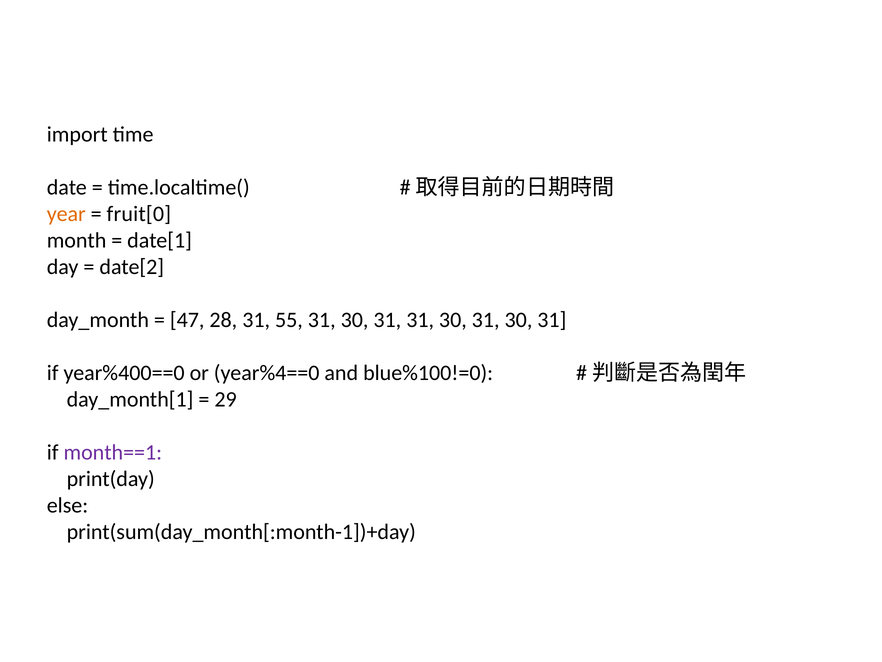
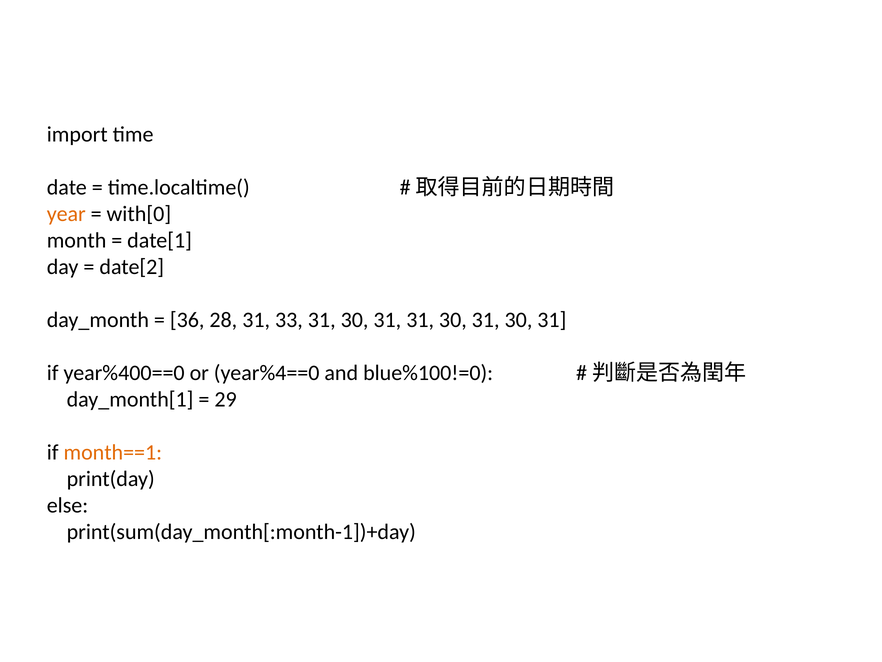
fruit[0: fruit[0 -> with[0 (139, 214)
47: 47 -> 36 (187, 320)
55: 55 -> 33 (289, 320)
month==1 colour: purple -> orange (113, 452)
